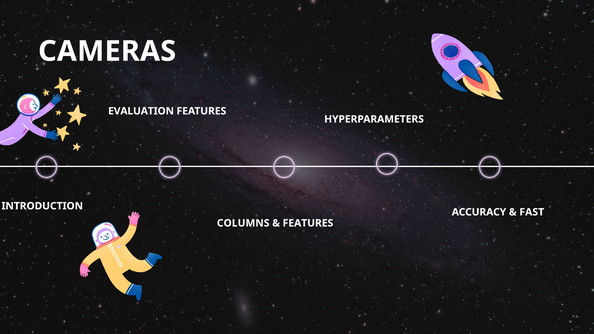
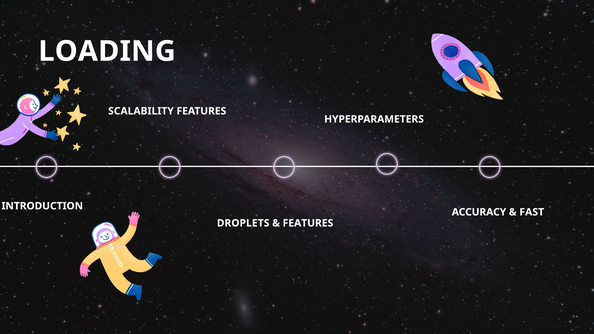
CAMERAS: CAMERAS -> LOADING (107, 51)
EVALUATION: EVALUATION -> SCALABILITY (141, 111)
COLUMNS: COLUMNS -> DROPLETS (243, 223)
